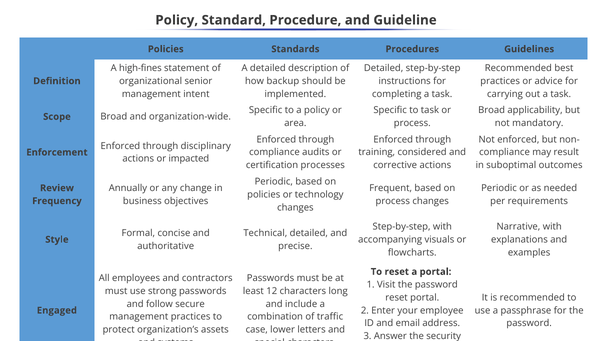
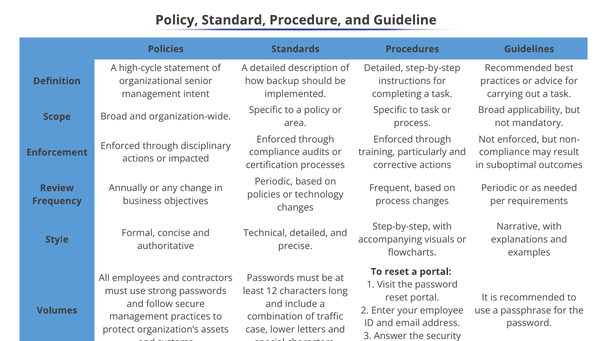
high-fines: high-fines -> high-cycle (140, 68)
considered: considered -> particularly (422, 153)
Engaged: Engaged -> Volumes (57, 311)
